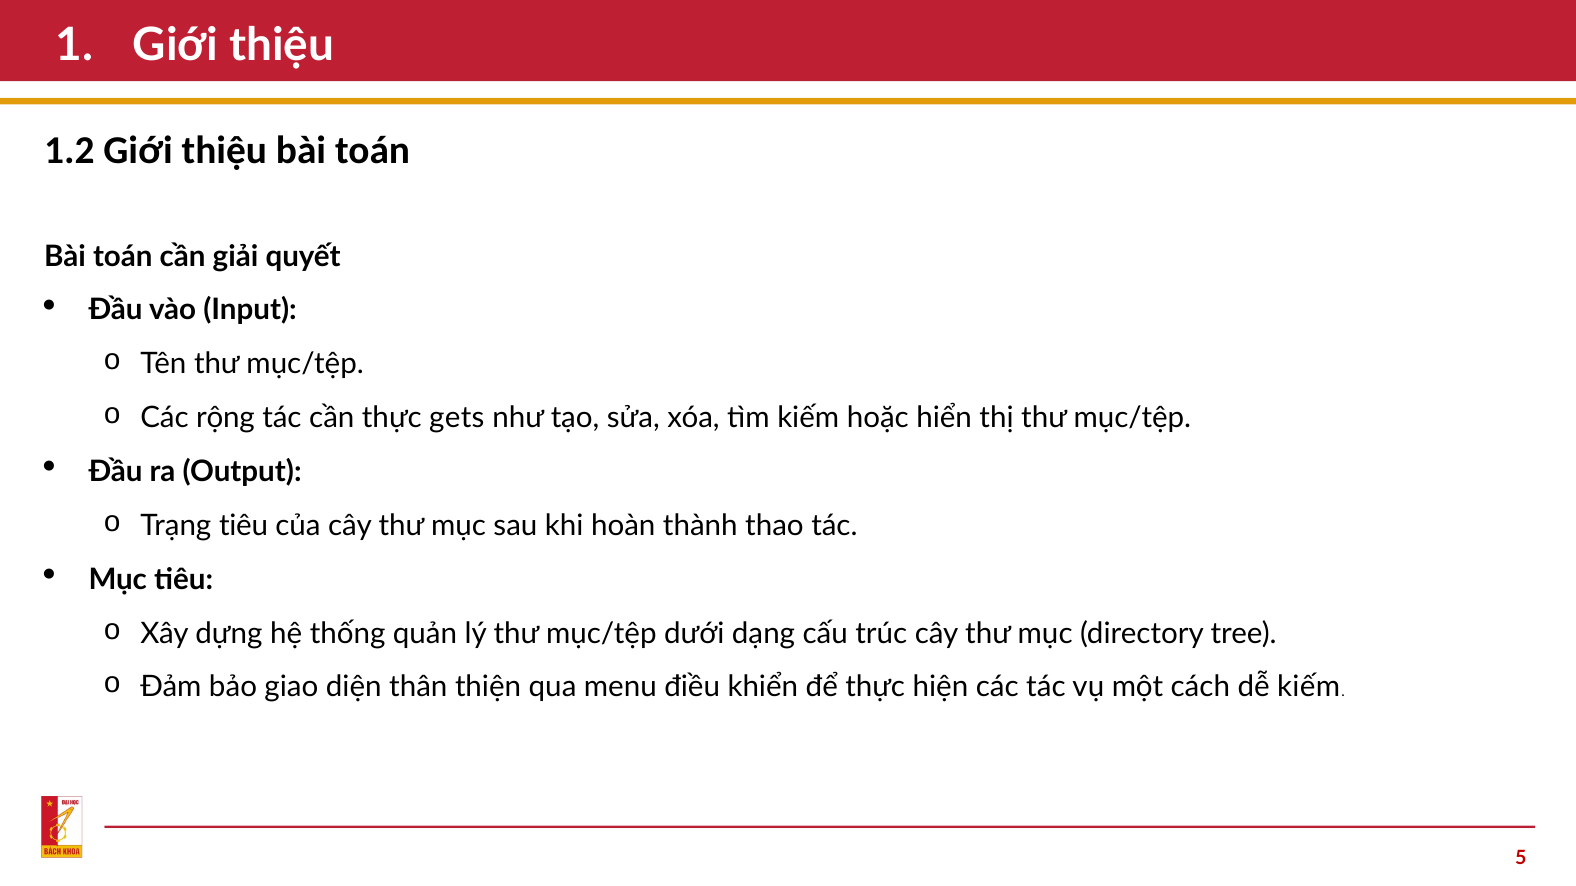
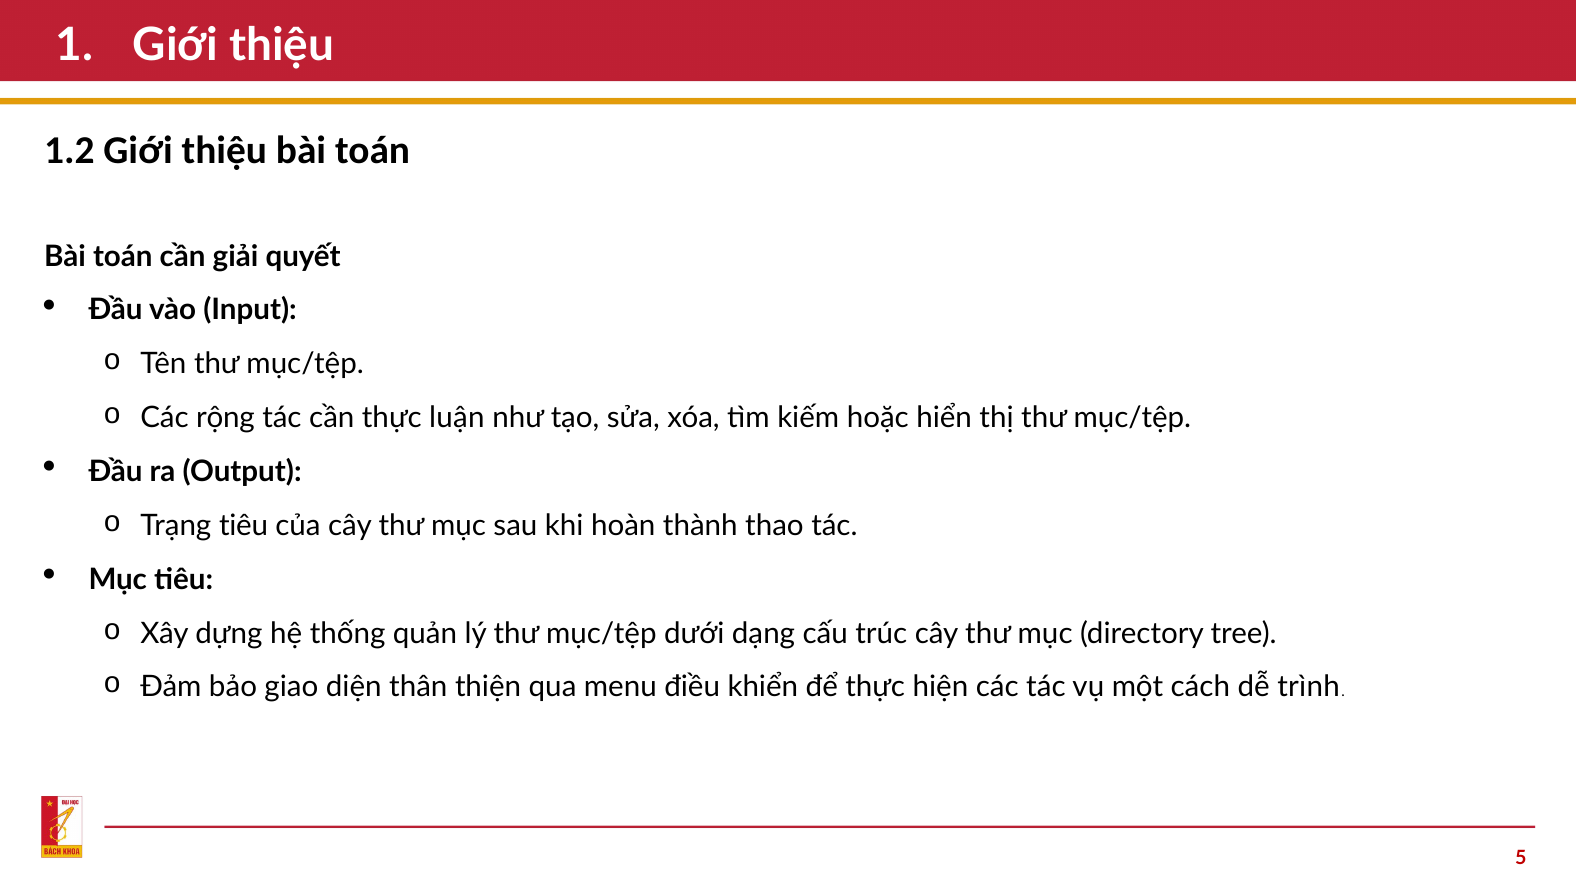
gets: gets -> luận (457, 418)
dễ kiếm: kiếm -> trình (1309, 688)
